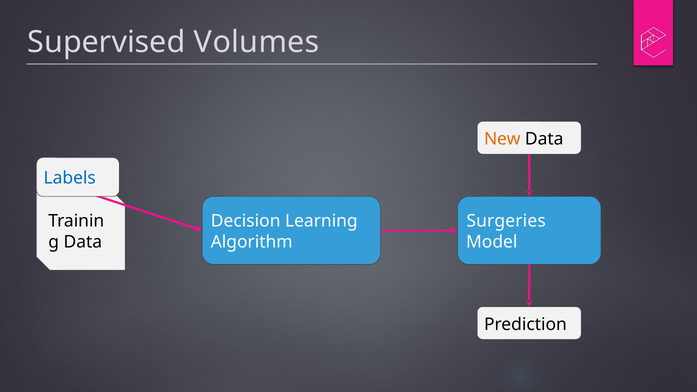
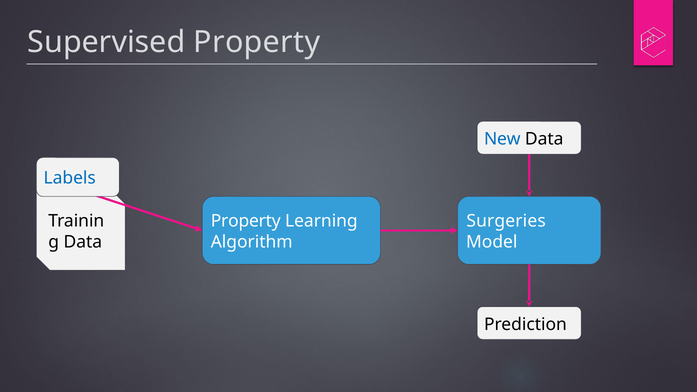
Supervised Volumes: Volumes -> Property (257, 42)
New colour: orange -> blue (502, 139)
Decision: Decision -> Property (246, 221)
